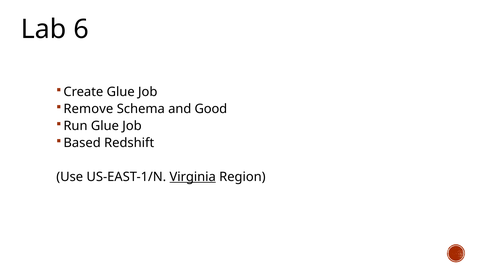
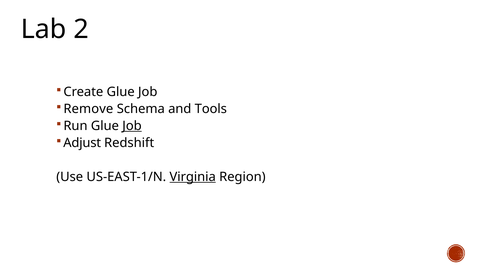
6: 6 -> 2 (81, 29)
Good: Good -> Tools (211, 109)
Job underline: none -> present (132, 126)
Based: Based -> Adjust (82, 143)
